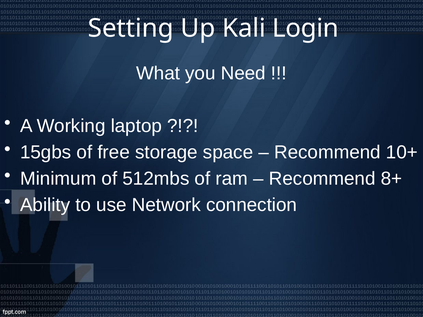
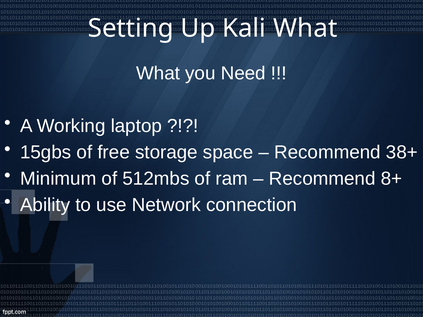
Kali Login: Login -> What (305, 28)
10+: 10+ -> 38+ (402, 152)
